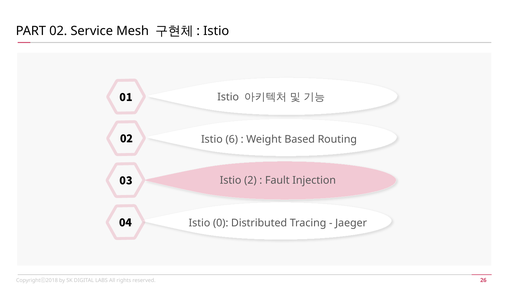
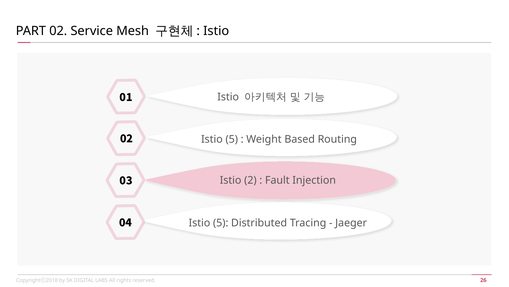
6: 6 -> 5 (232, 139)
04 Istio 0: 0 -> 5 (221, 223)
